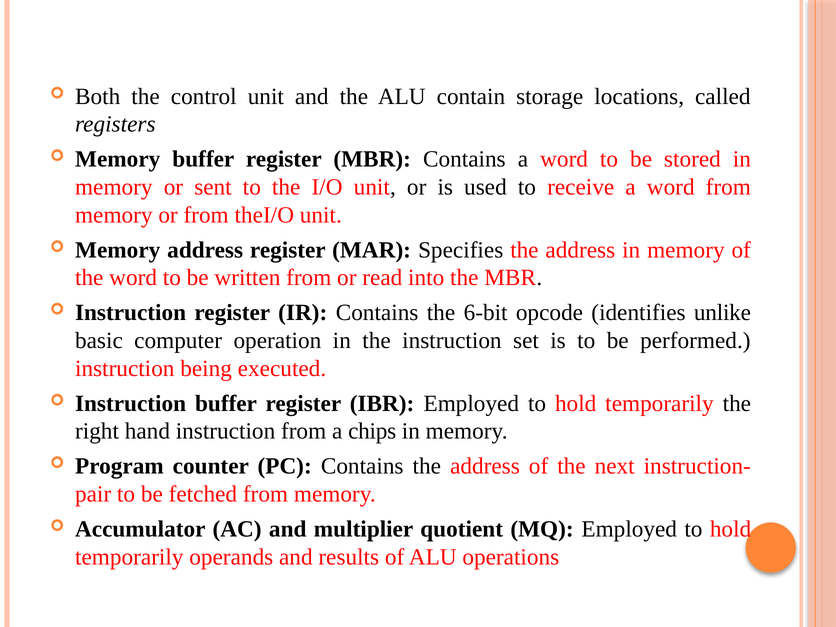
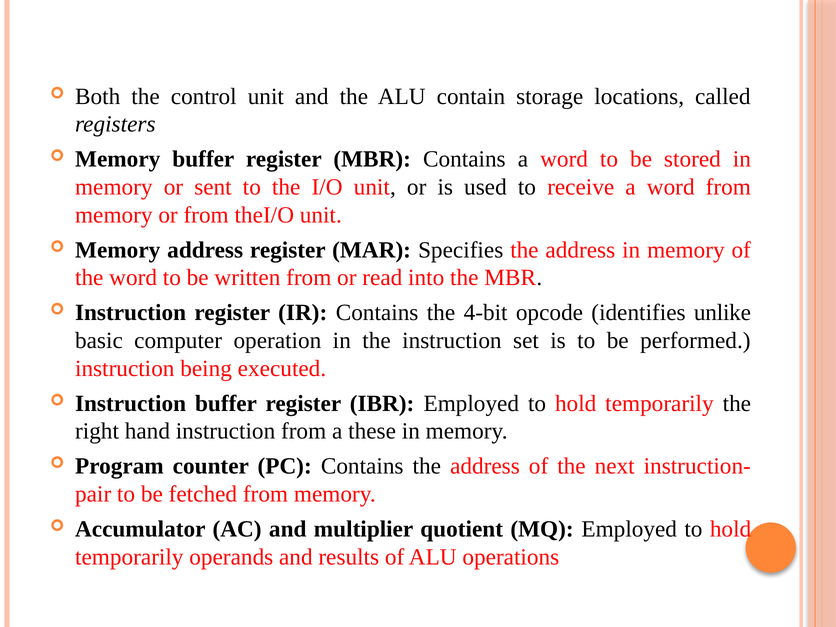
6-bit: 6-bit -> 4-bit (486, 313)
chips: chips -> these (372, 431)
